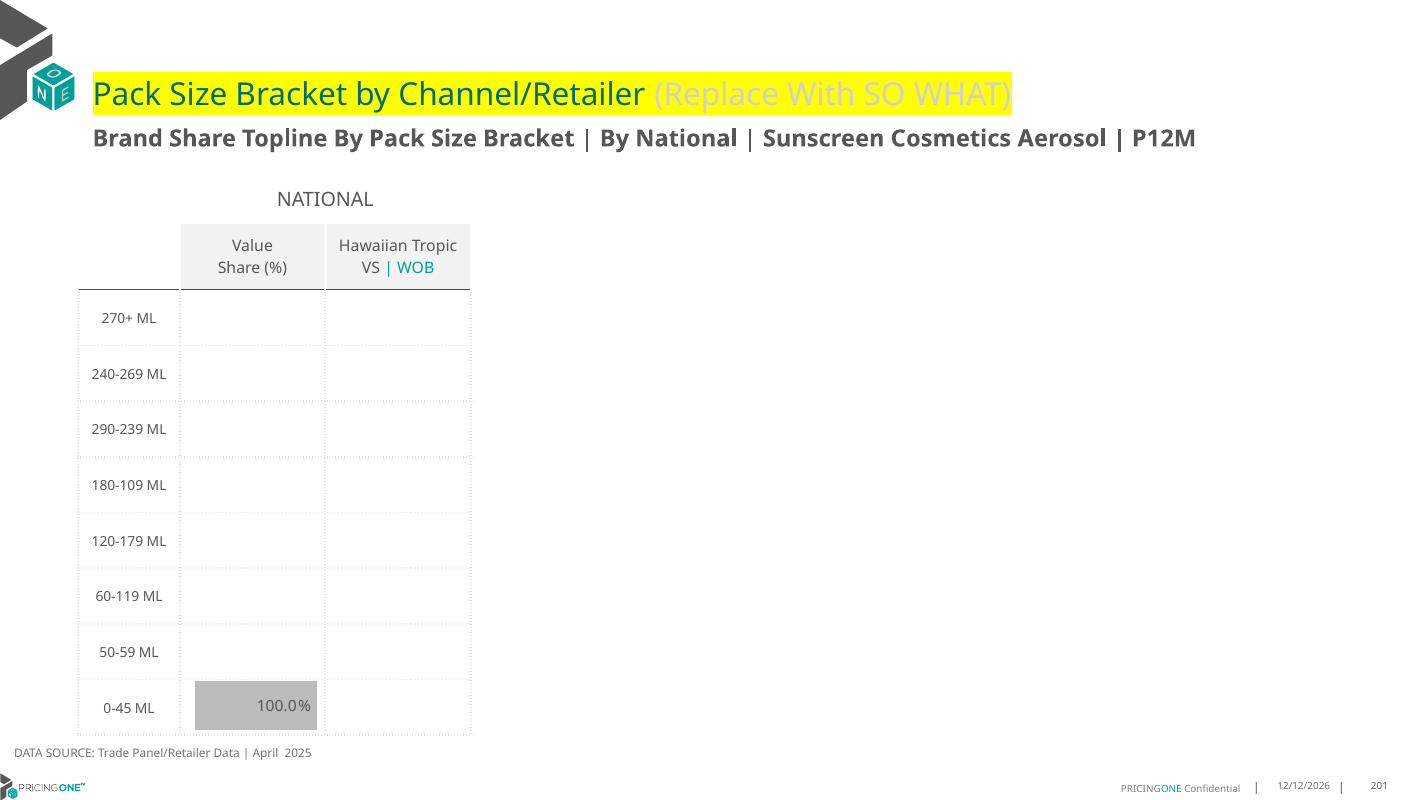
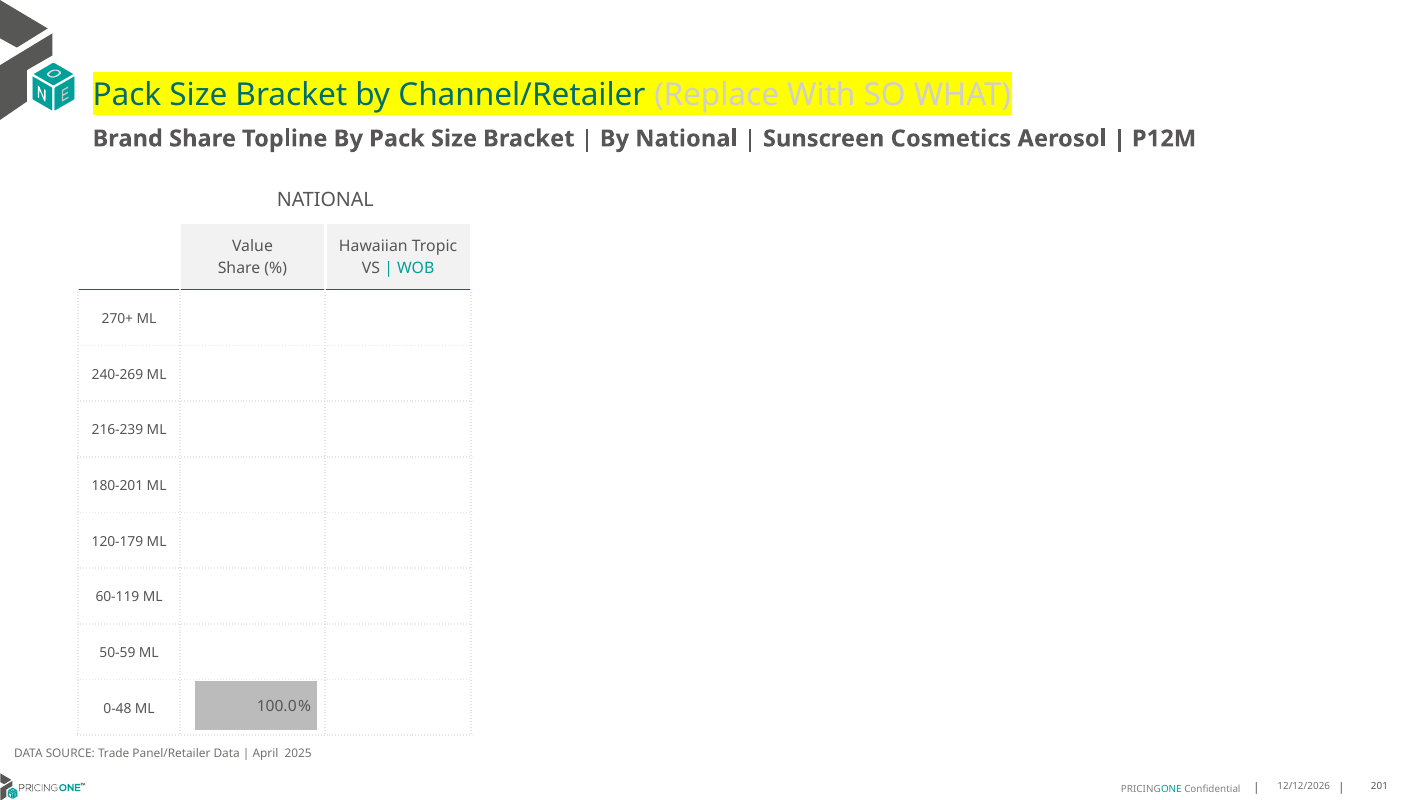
290-239: 290-239 -> 216-239 (117, 430)
180-109: 180-109 -> 180-201 (117, 486)
0-45: 0-45 -> 0-48 (117, 709)
